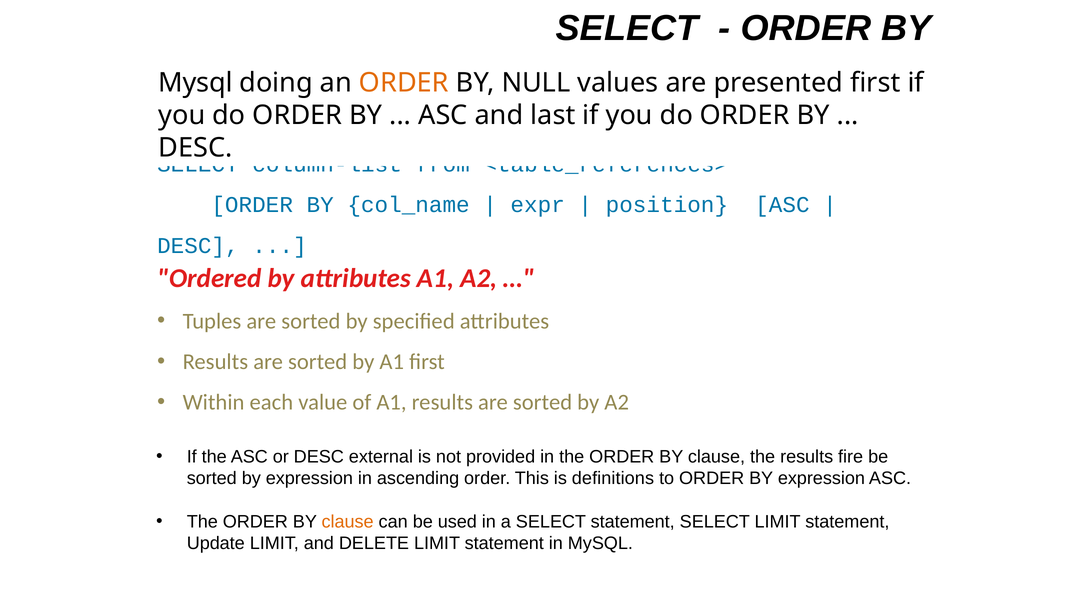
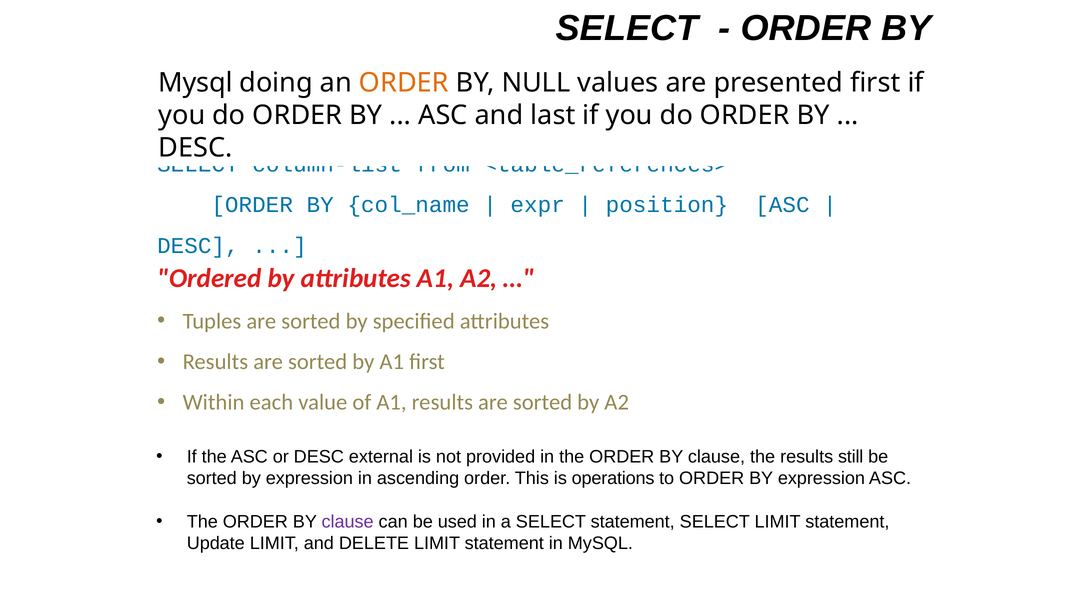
fire: fire -> still (851, 457)
definitions: definitions -> operations (613, 479)
clause colour: orange -> purple (348, 522)
